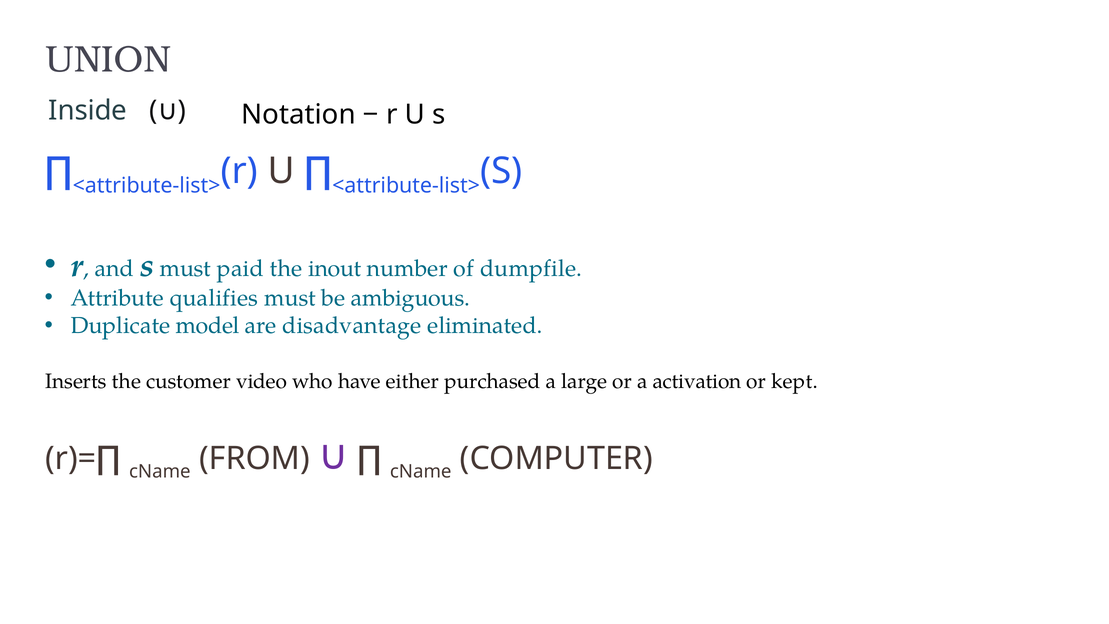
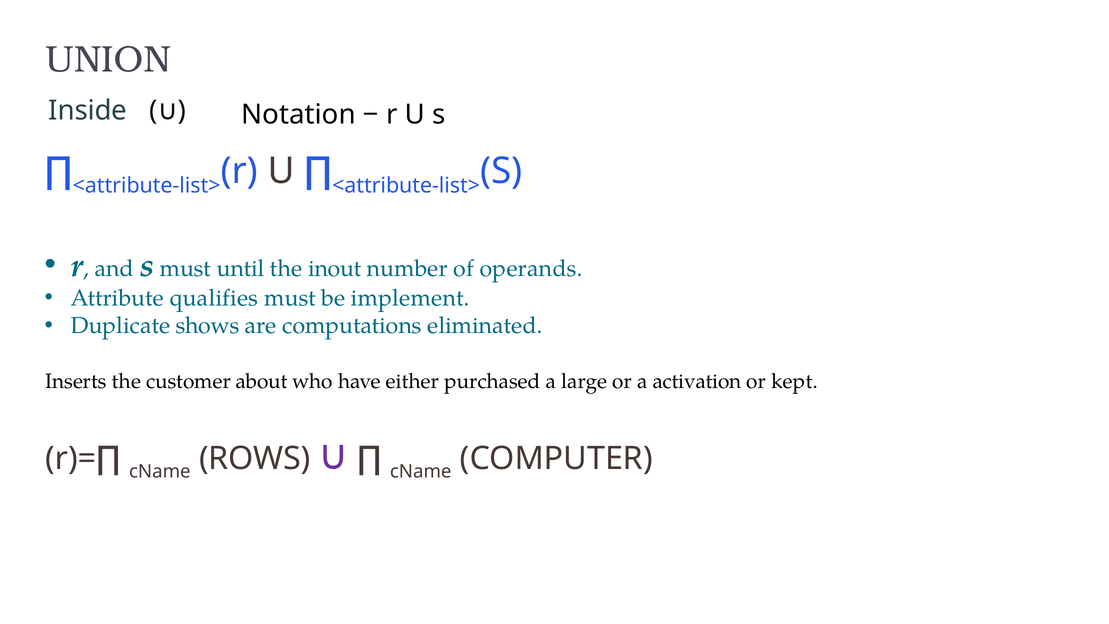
paid: paid -> until (241, 268)
dumpfile: dumpfile -> operands (531, 268)
ambiguous: ambiguous -> implement (410, 298)
model: model -> shows (208, 326)
disadvantage: disadvantage -> computations (352, 326)
video: video -> about (262, 381)
FROM: FROM -> ROWS (255, 459)
